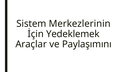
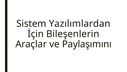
Merkezlerinin: Merkezlerinin -> Yazılımlardan (80, 24)
Yedeklemek: Yedeklemek -> Bileşenlerin (73, 34)
